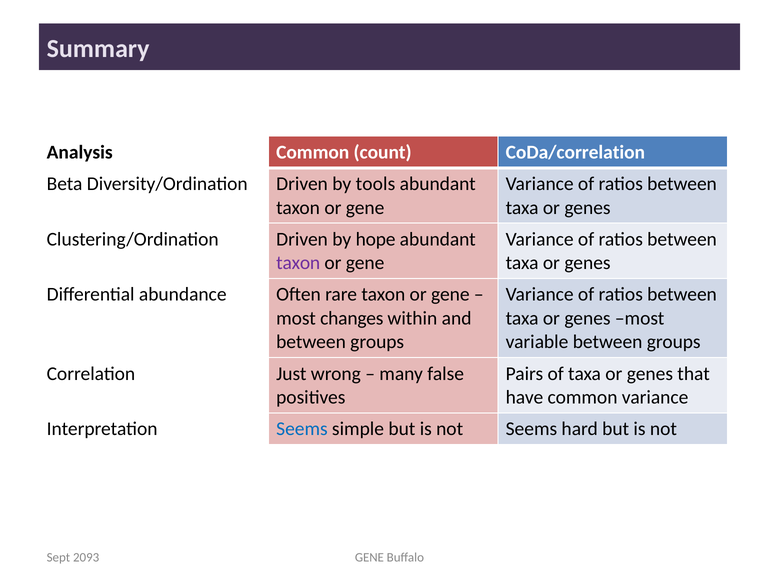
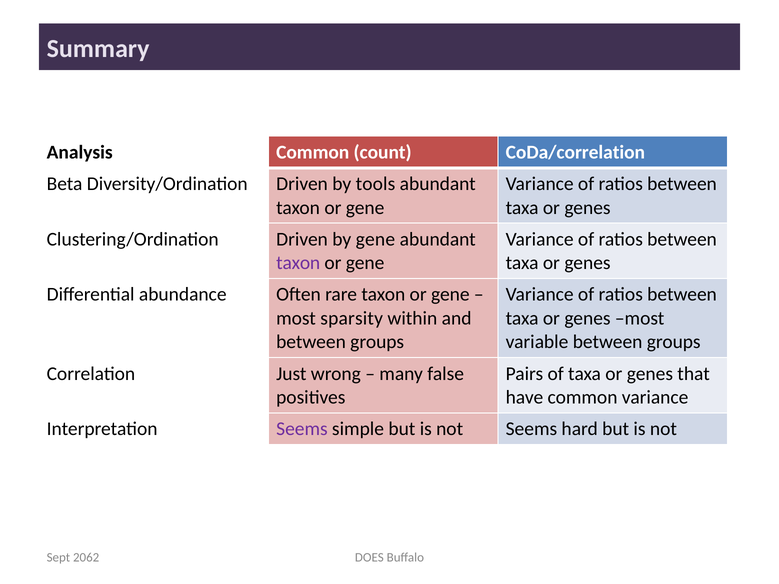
by hope: hope -> gene (375, 239)
changes: changes -> sparsity (352, 318)
Seems colour: blue -> purple (302, 429)
GENE: GENE -> DOES (369, 558)
2093: 2093 -> 2062 (86, 558)
